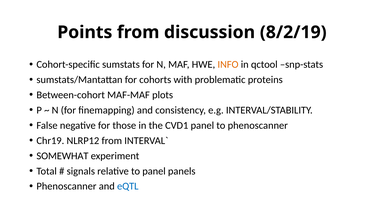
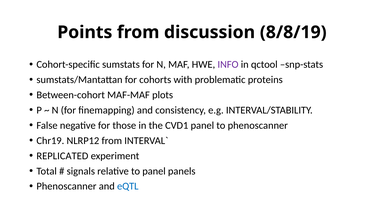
8/2/19: 8/2/19 -> 8/8/19 (293, 32)
INFO colour: orange -> purple (228, 64)
SOMEWHAT: SOMEWHAT -> REPLICATED (62, 156)
